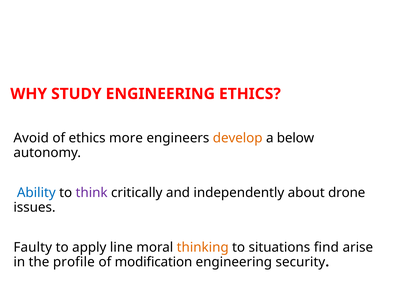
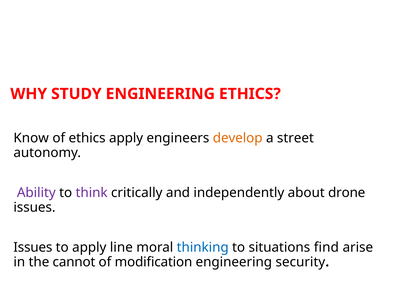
Avoid: Avoid -> Know (31, 138)
ethics more: more -> apply (126, 138)
below: below -> street (295, 138)
Ability colour: blue -> purple (36, 193)
Faulty: Faulty -> Issues (33, 247)
thinking colour: orange -> blue (203, 247)
profile: profile -> cannot (74, 262)
